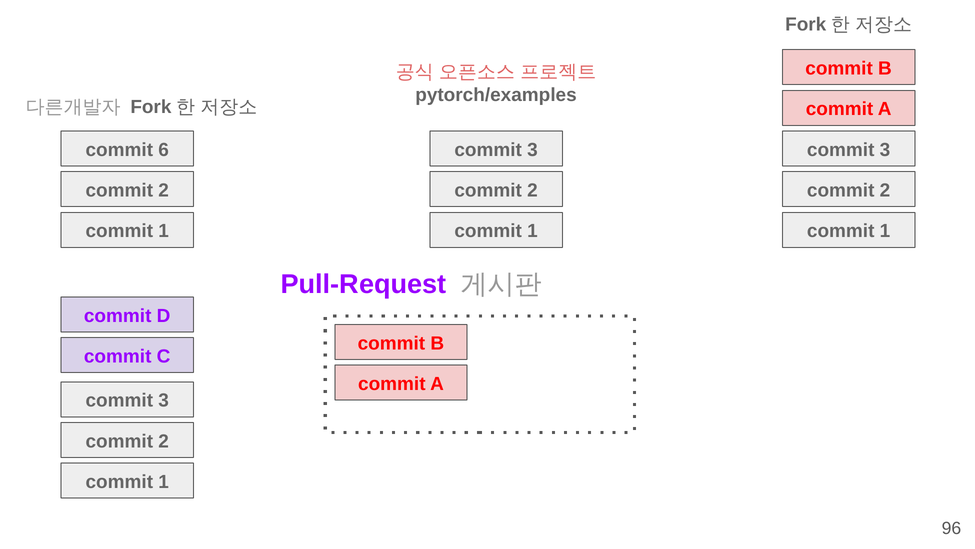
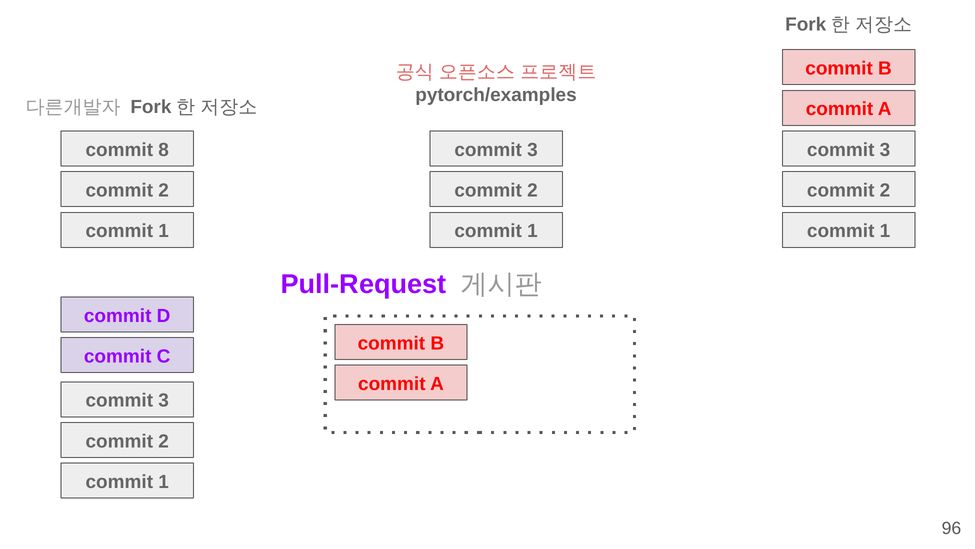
6: 6 -> 8 (164, 150)
